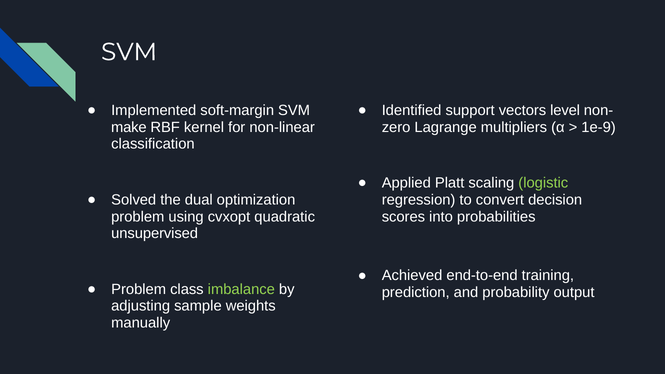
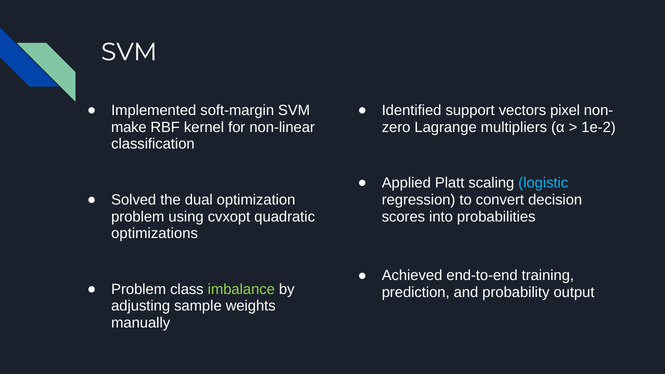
level: level -> pixel (565, 110)
1e-9: 1e-9 -> 1e-2 (599, 127)
logistic colour: light green -> light blue (543, 183)
unsupervised: unsupervised -> optimizations (155, 234)
